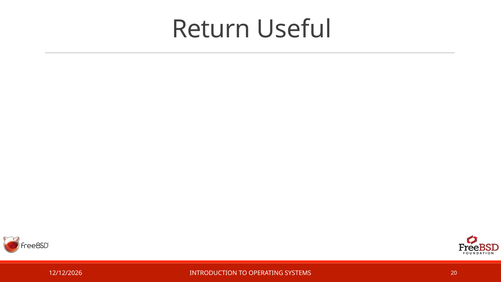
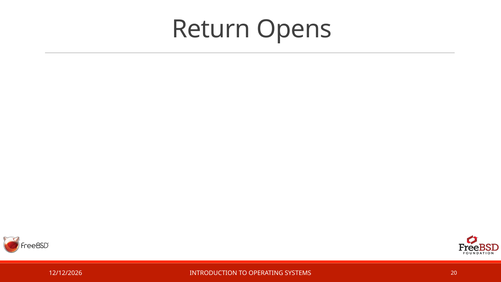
Useful: Useful -> Opens (294, 29)
